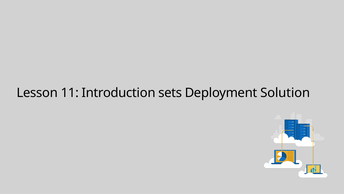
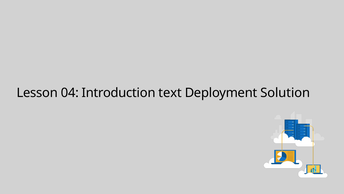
11: 11 -> 04 (70, 93)
sets: sets -> text (170, 93)
